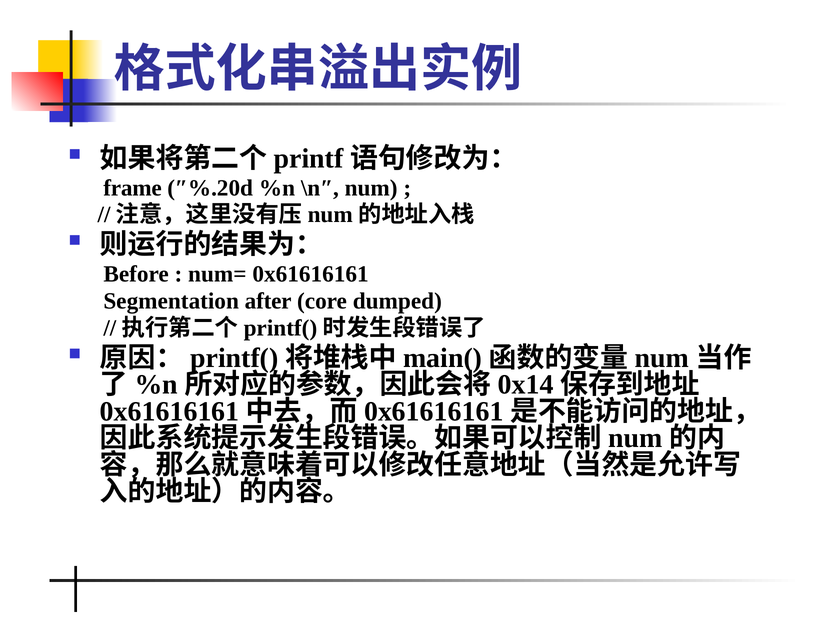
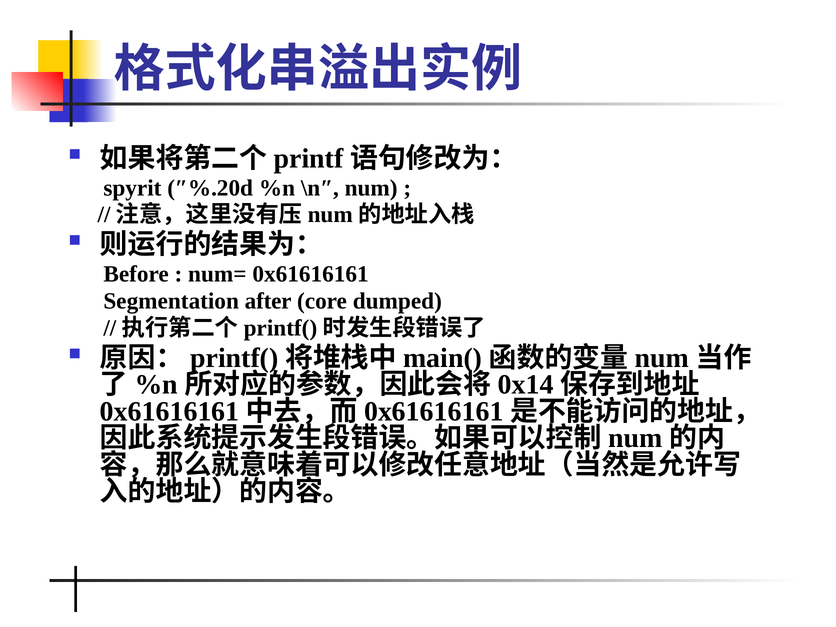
frame: frame -> spyrit (132, 188)
